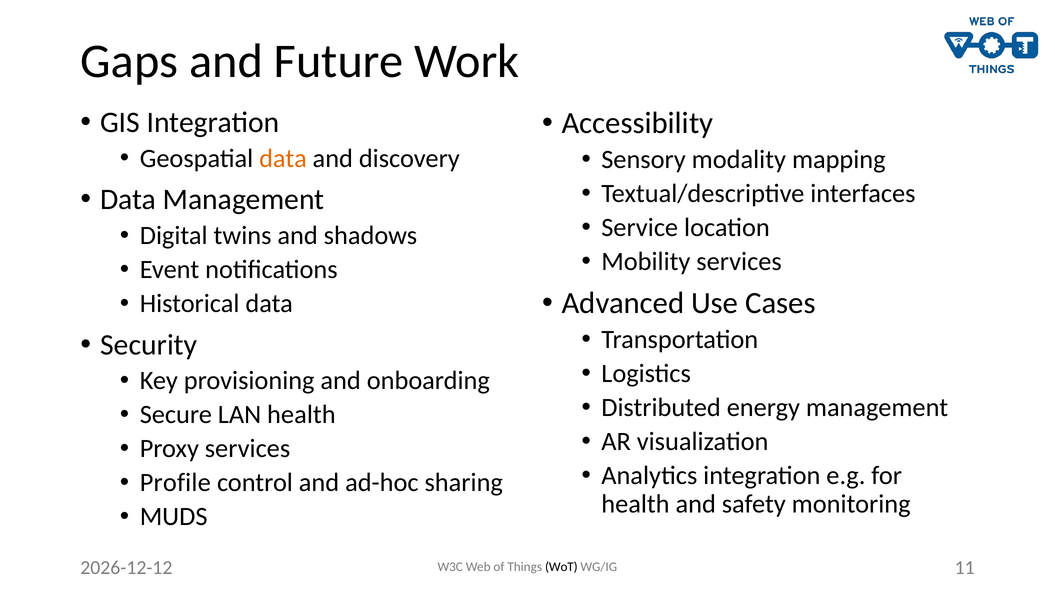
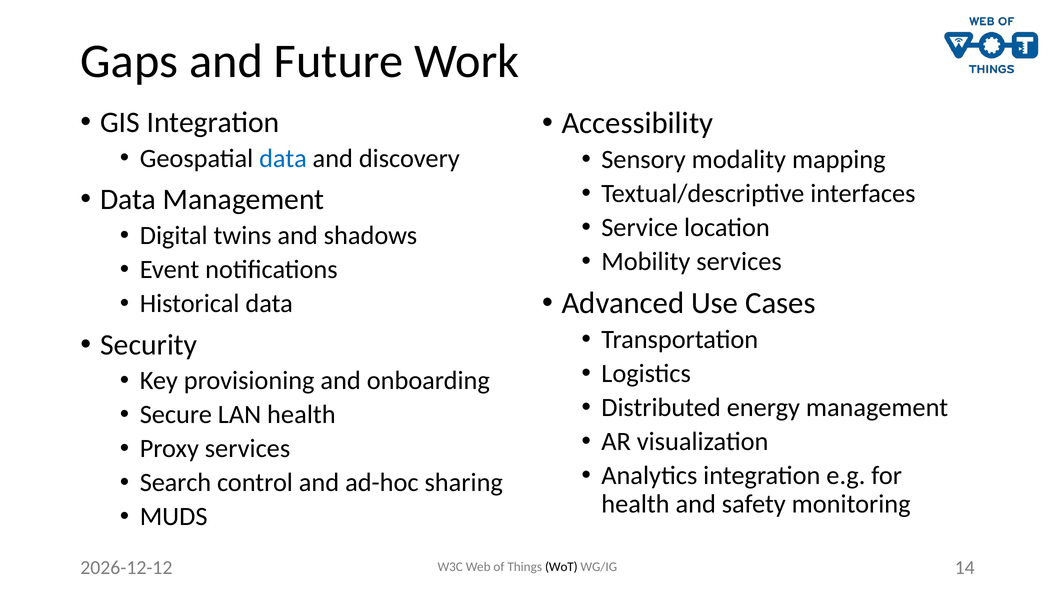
data colour: orange -> blue (283, 158)
Profile: Profile -> Search (175, 482)
11: 11 -> 14 (965, 567)
